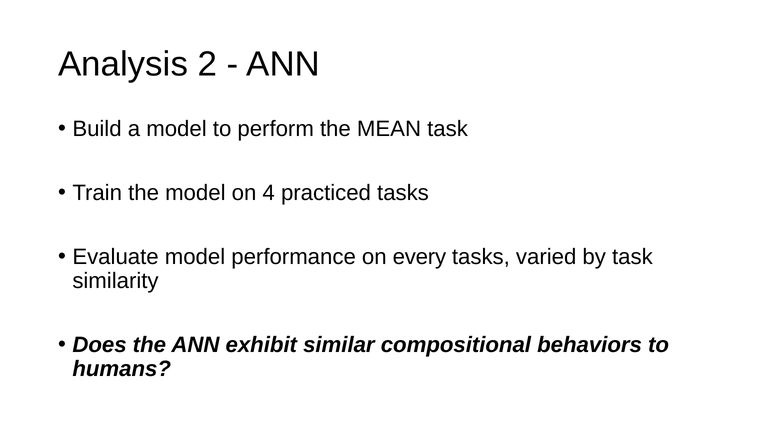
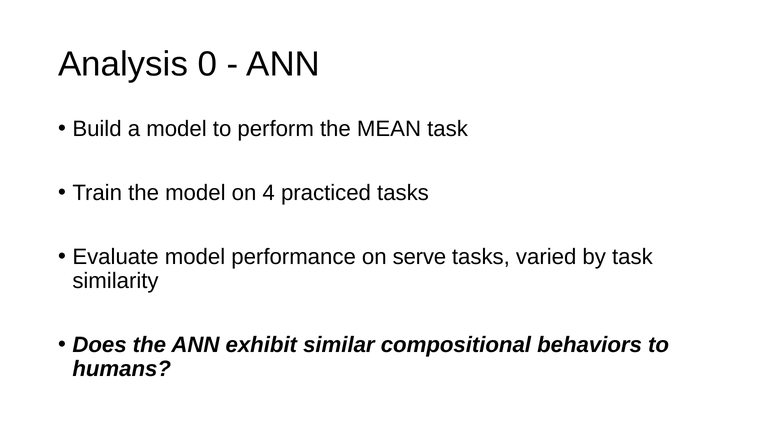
2: 2 -> 0 (207, 64)
every: every -> serve (419, 257)
